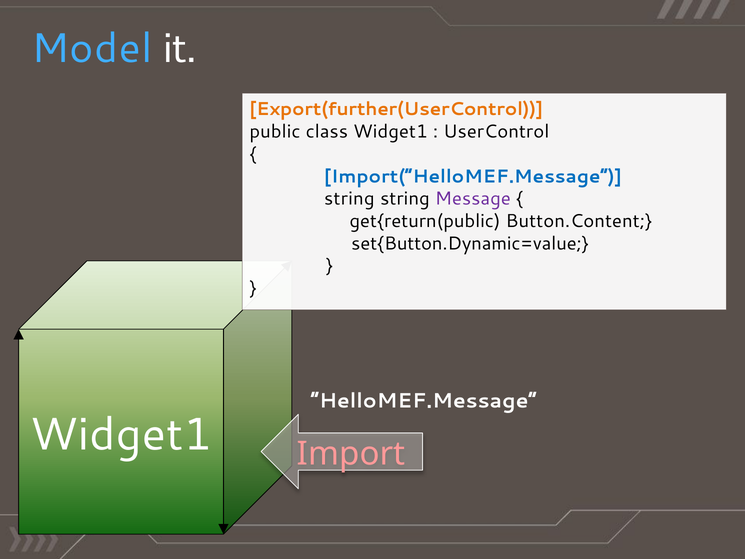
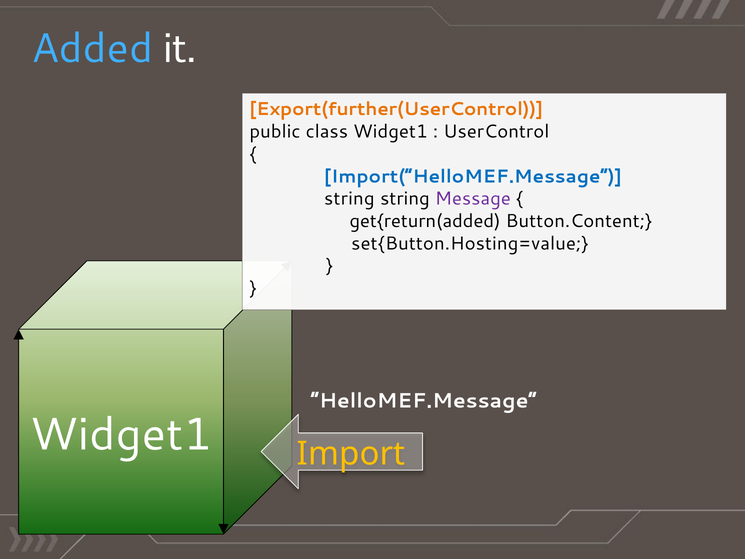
Model: Model -> Added (92, 48)
get{return(public: get{return(public -> get{return(added (425, 221)
set{Button.Dynamic=value: set{Button.Dynamic=value -> set{Button.Hosting=value (470, 243)
Import colour: pink -> yellow (351, 454)
